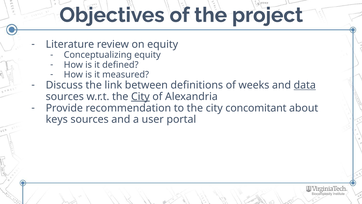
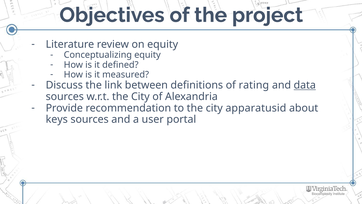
weeks: weeks -> rating (254, 85)
City underline: present -> none (140, 96)
concomitant: concomitant -> apparatusid (256, 108)
